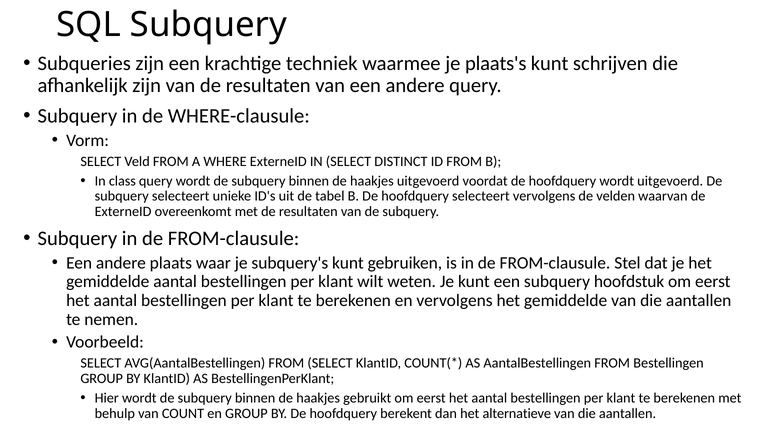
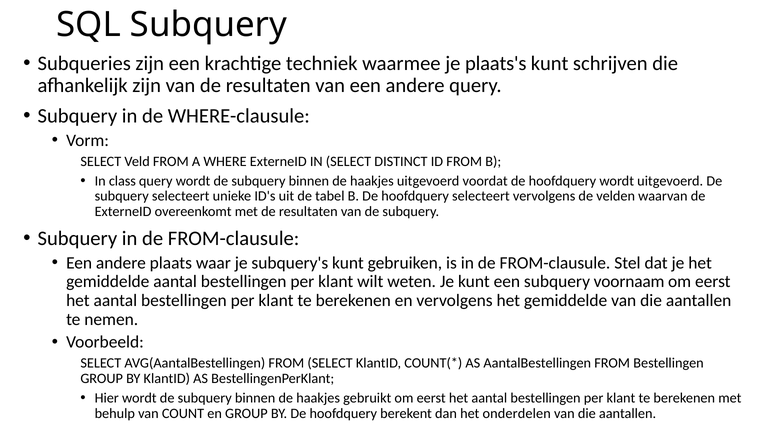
hoofdstuk: hoofdstuk -> voornaam (629, 282)
alternatieve: alternatieve -> onderdelen (517, 413)
